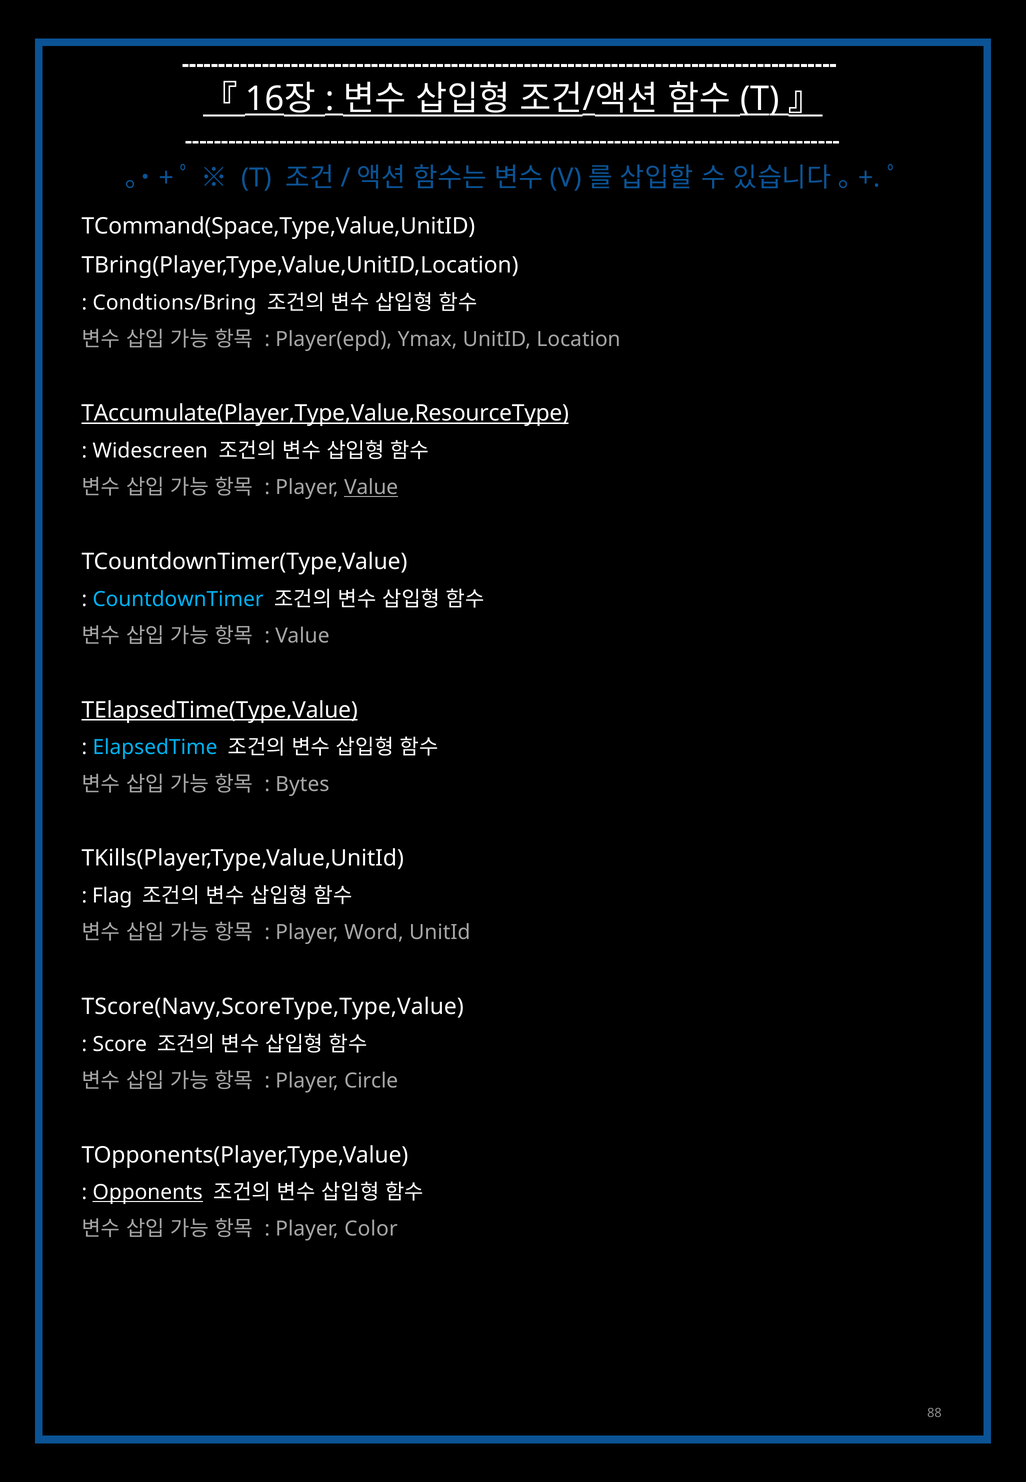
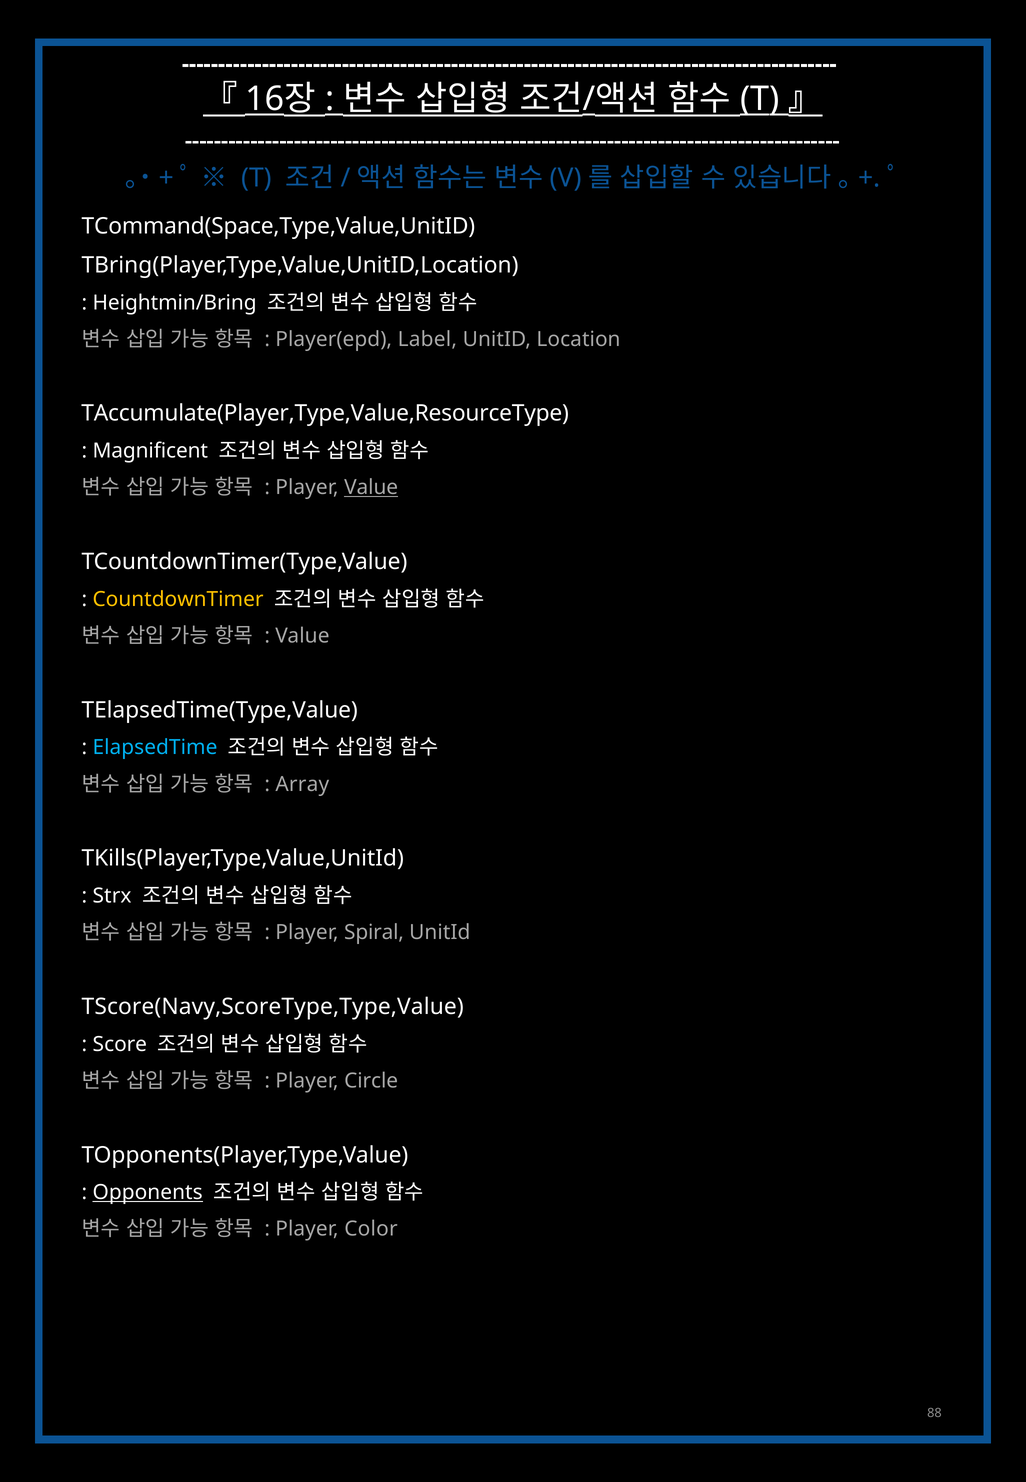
Condtions/Bring: Condtions/Bring -> Heightmin/Bring (175, 303)
Ymax: Ymax -> Label (427, 339)
TAccumulate(Player,Type,Value,ResourceType underline: present -> none (325, 413)
Widescreen: Widescreen -> Magnificent (150, 451)
CountdownTimer colour: light blue -> yellow (178, 599)
TElapsedTime(Type,Value underline: present -> none (220, 710)
Bytes: Bytes -> Array (302, 784)
Flag: Flag -> Strx (112, 896)
Word: Word -> Spiral (374, 932)
